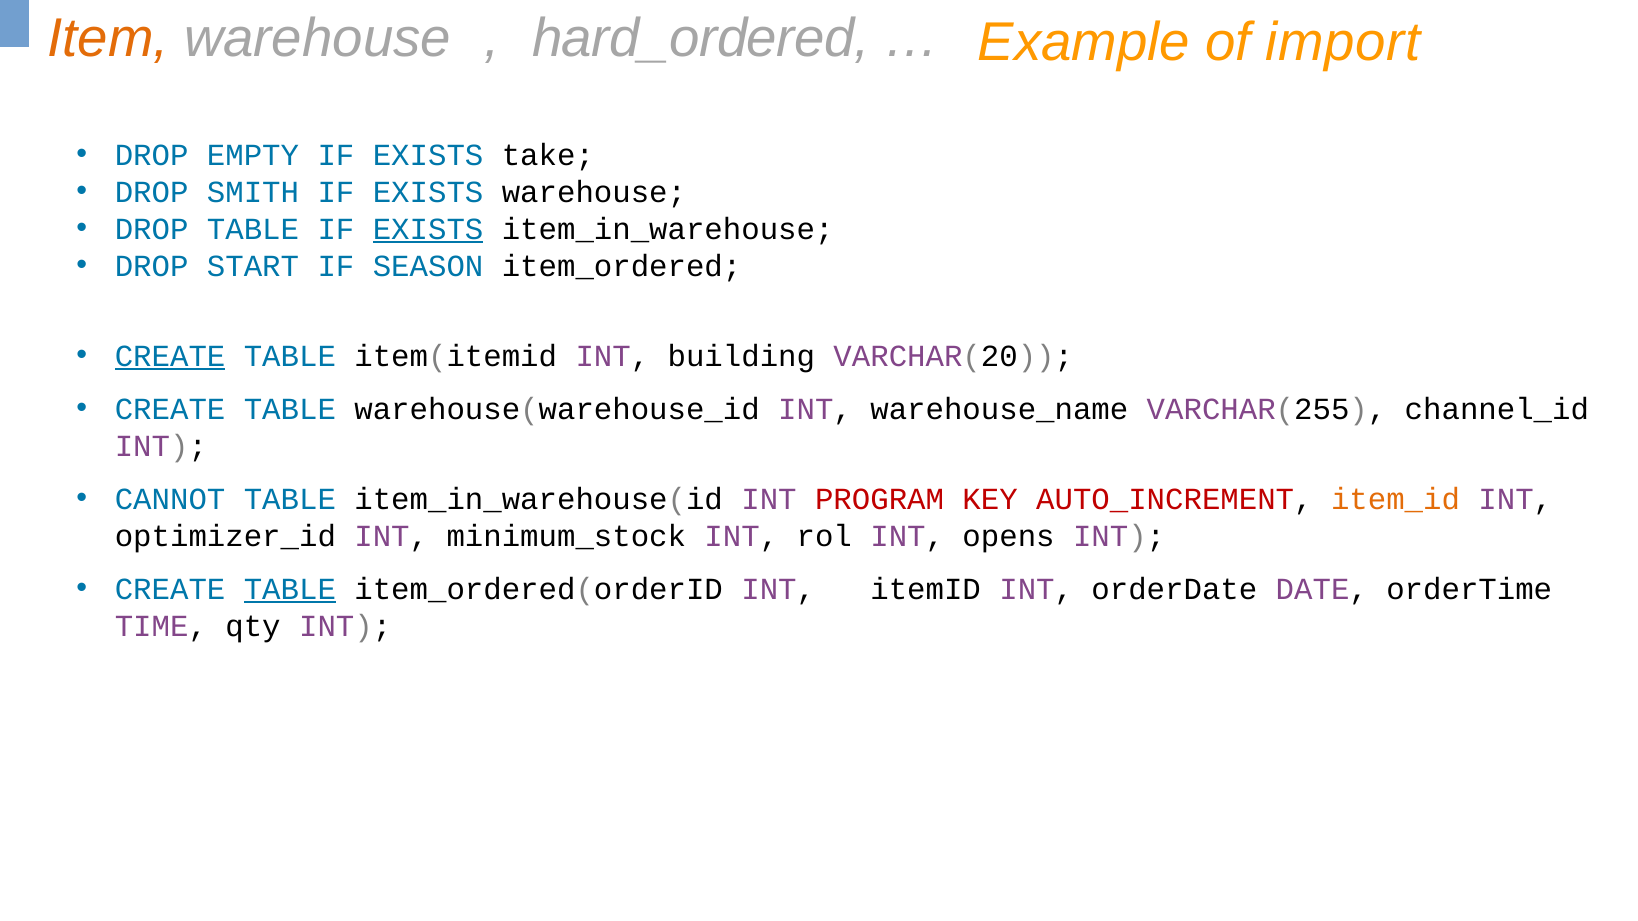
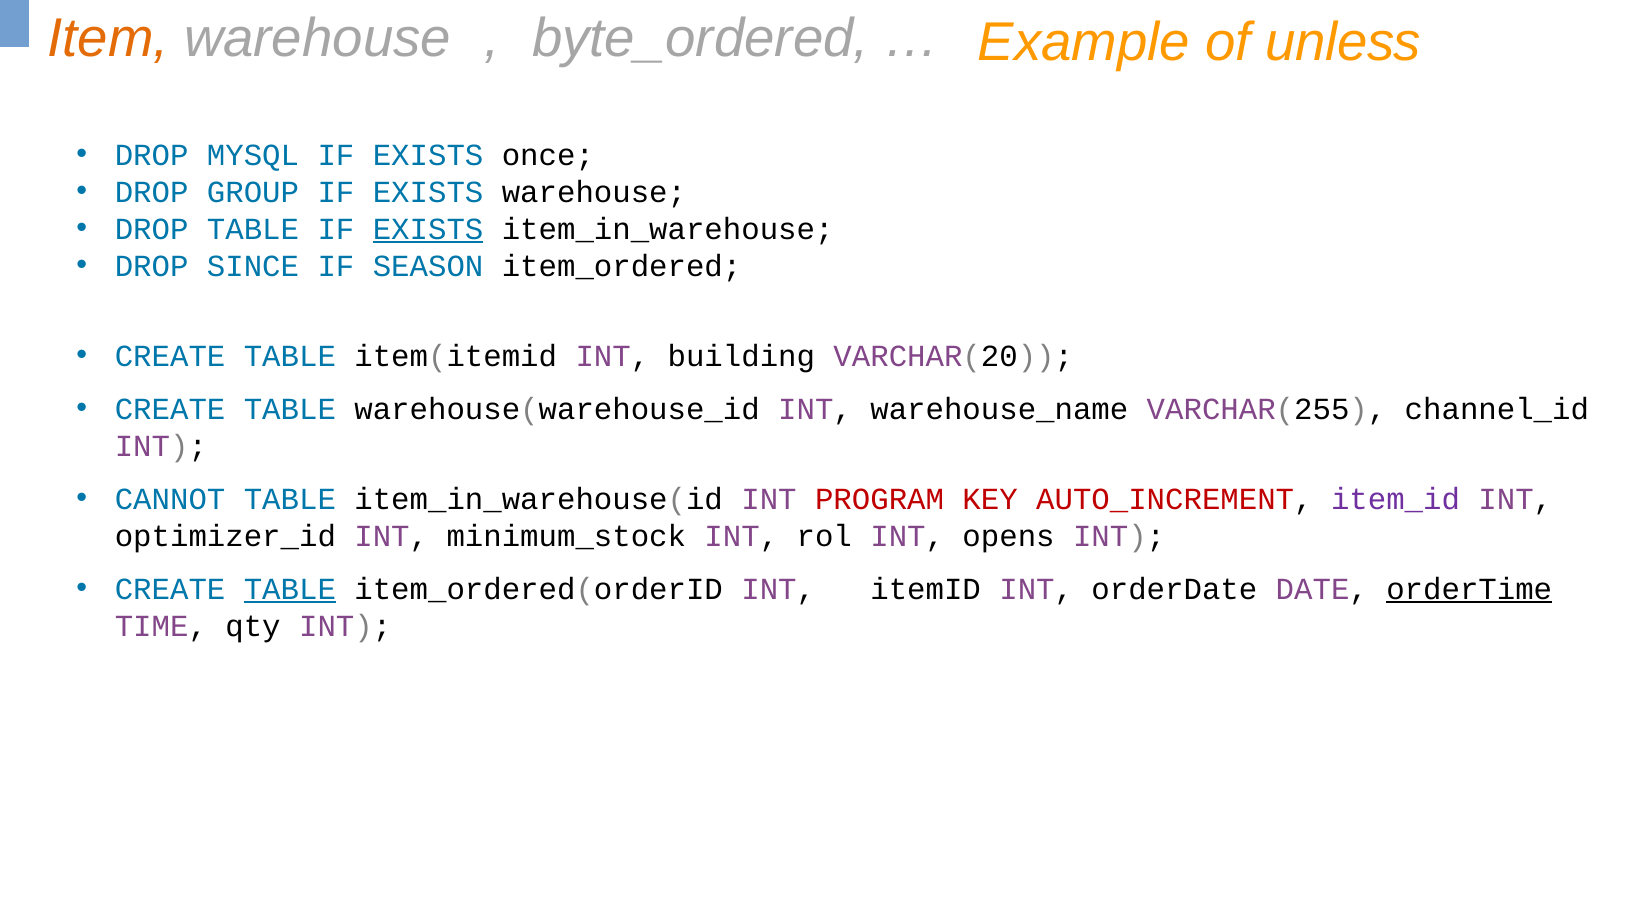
hard_ordered: hard_ordered -> byte_ordered (701, 39)
import: import -> unless (1344, 43)
EMPTY: EMPTY -> MYSQL (253, 155)
take: take -> once (548, 155)
SMITH: SMITH -> GROUP (253, 192)
START: START -> SINCE (253, 266)
CREATE underline: present -> none (170, 356)
item_id colour: orange -> purple (1396, 499)
orderTime underline: none -> present (1469, 589)
